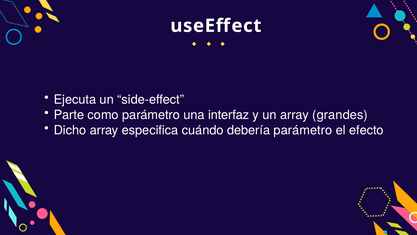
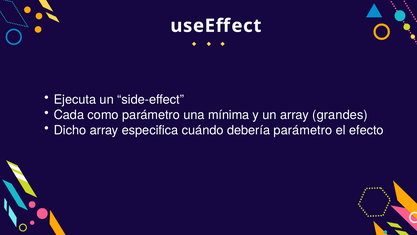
Parte: Parte -> Cada (69, 115)
interfaz: interfaz -> mínima (229, 115)
